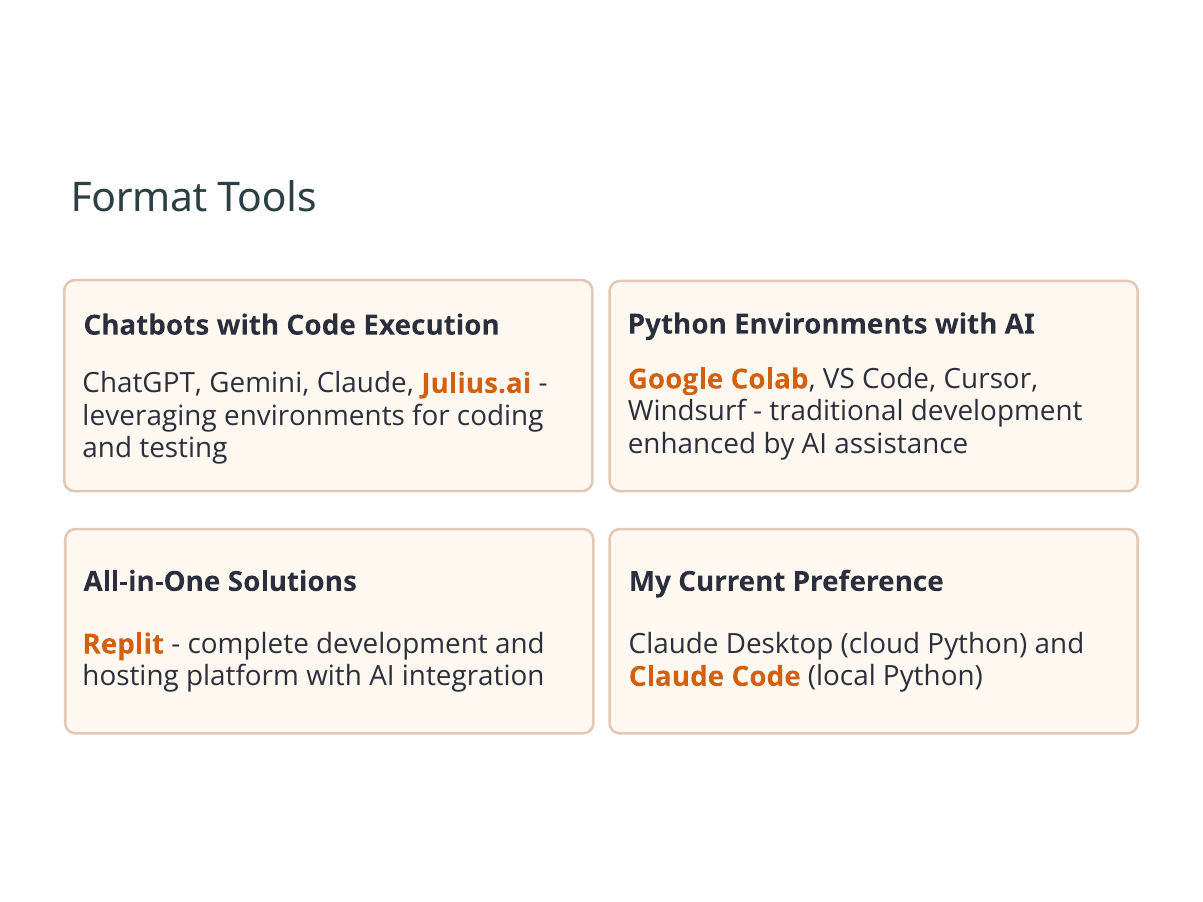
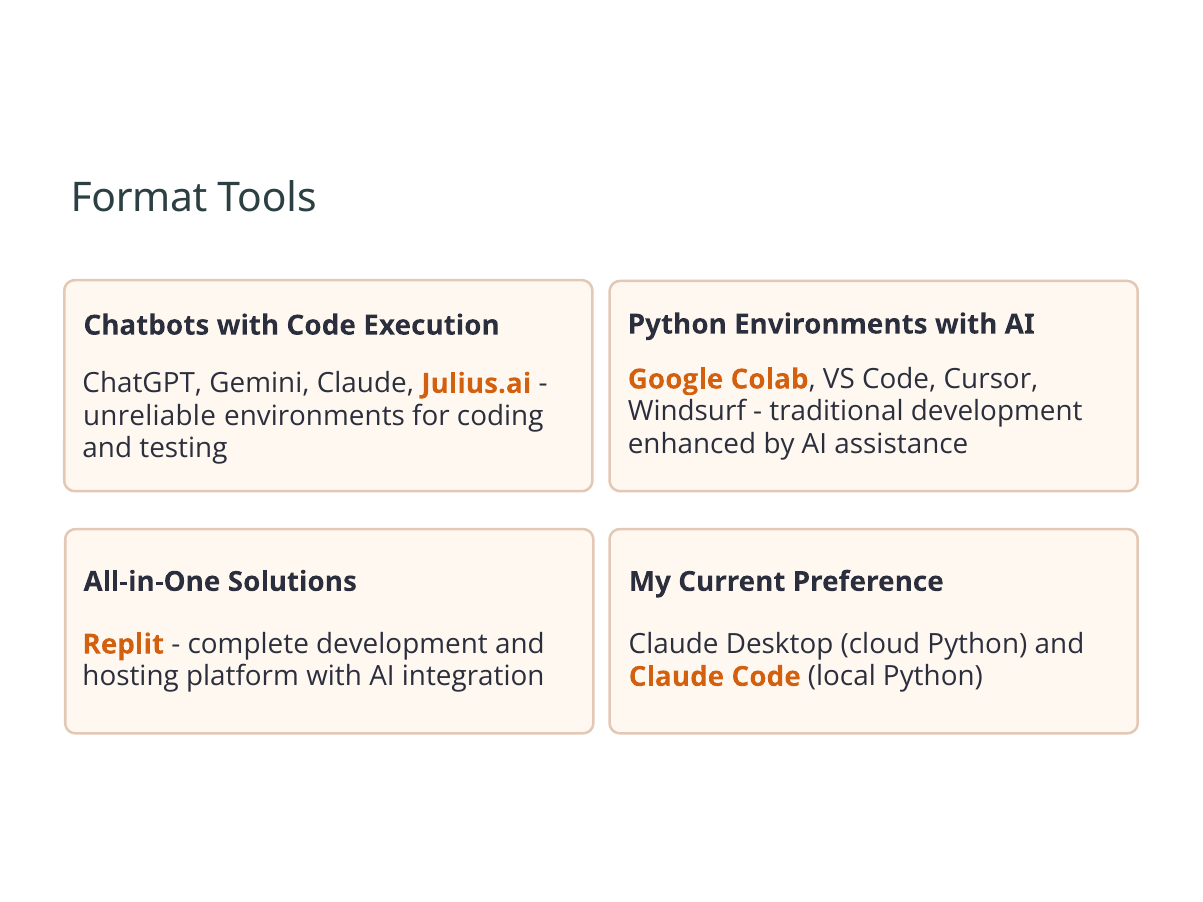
leveraging: leveraging -> unreliable (149, 416)
